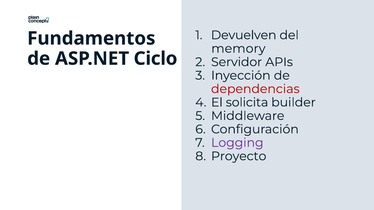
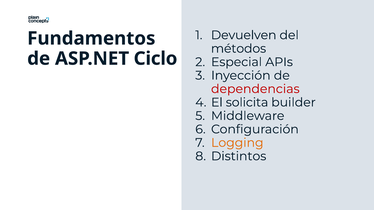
memory: memory -> métodos (239, 49)
Servidor: Servidor -> Especial (237, 62)
Logging colour: purple -> orange (237, 143)
Proyecto: Proyecto -> Distintos (239, 156)
